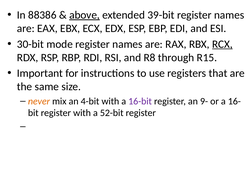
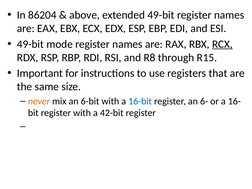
88386: 88386 -> 86204 (42, 15)
above underline: present -> none (85, 15)
extended 39-bit: 39-bit -> 49-bit (161, 15)
30-bit: 30-bit -> 49-bit (30, 44)
4-bit: 4-bit -> 6-bit (90, 101)
16-bit colour: purple -> blue (140, 101)
9-: 9- -> 6- (204, 101)
52-bit: 52-bit -> 42-bit (112, 113)
